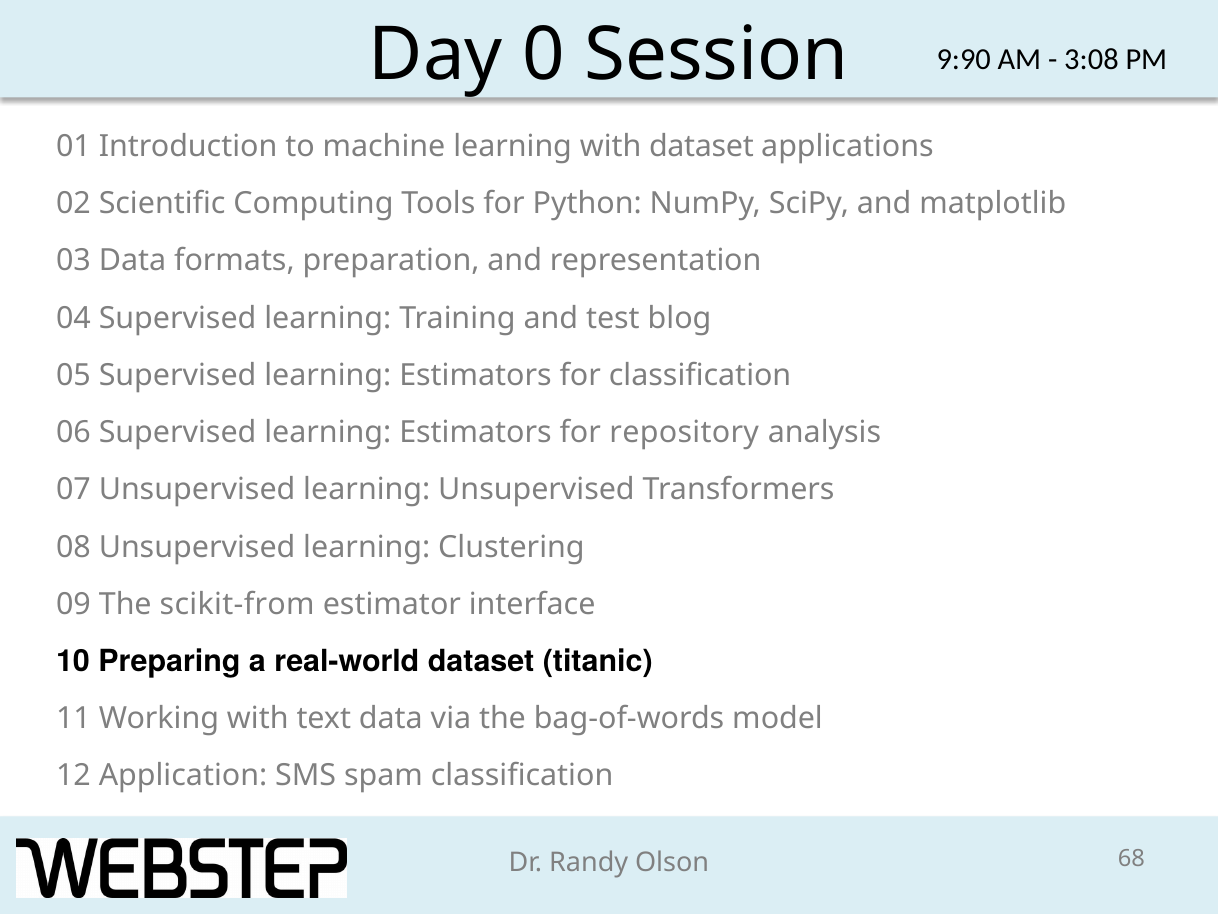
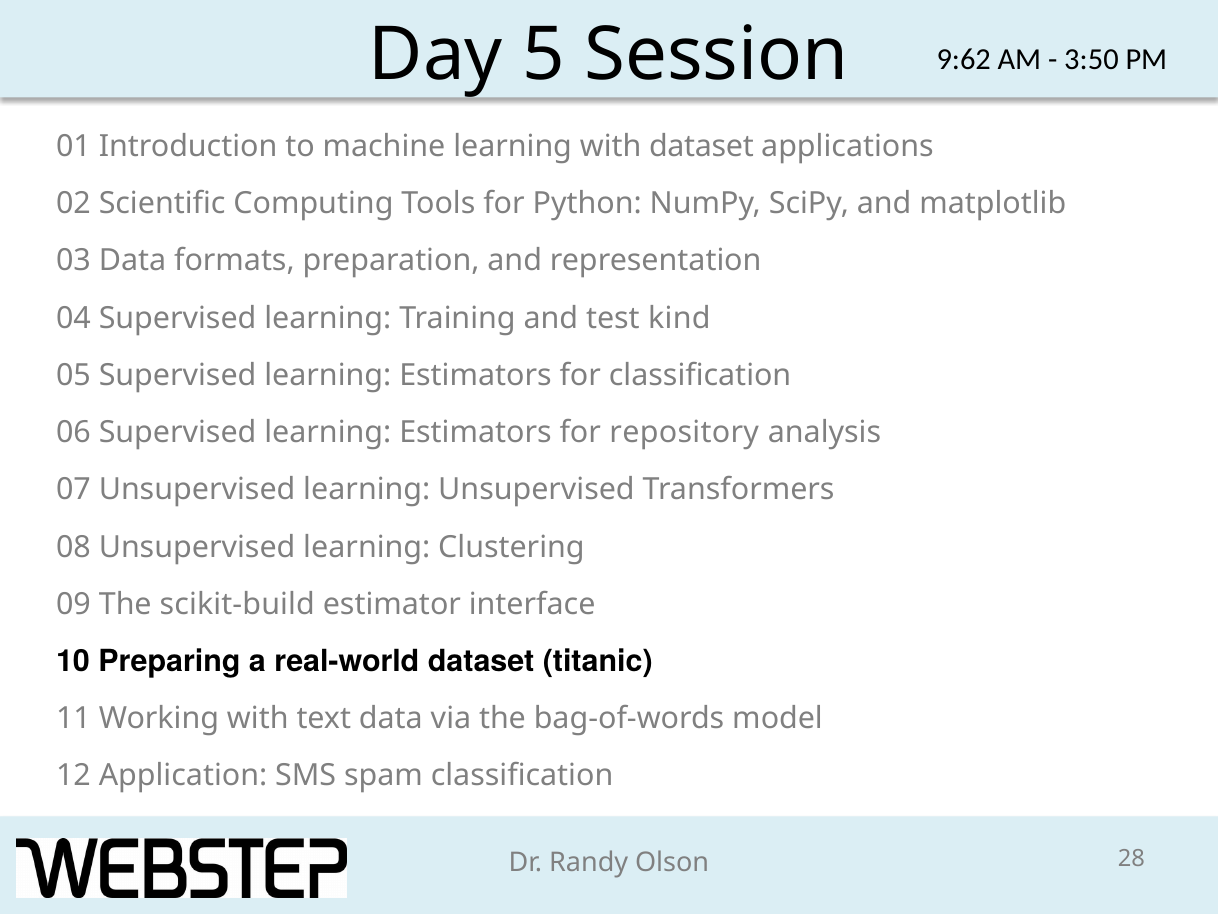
0: 0 -> 5 (544, 55)
9:90: 9:90 -> 9:62 (964, 60)
3:08: 3:08 -> 3:50 (1091, 60)
blog: blog -> kind (679, 318)
scikit-from: scikit-from -> scikit-build (237, 604)
68: 68 -> 28 (1131, 858)
